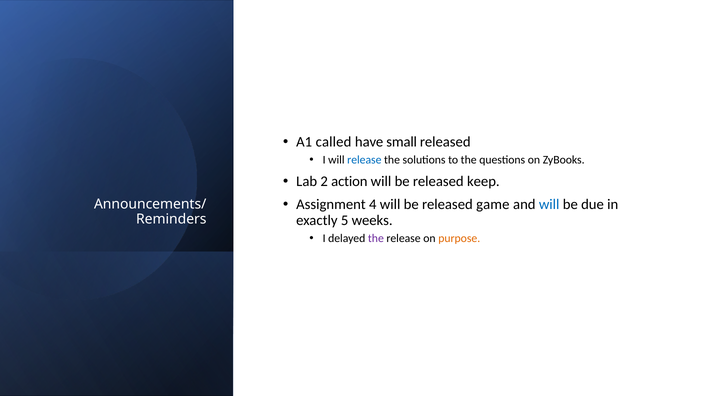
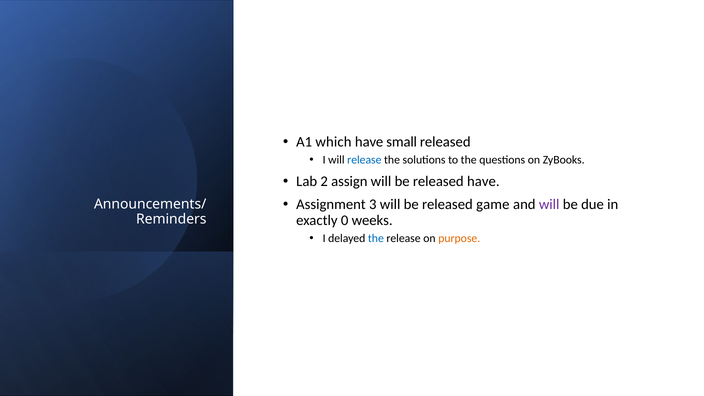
called: called -> which (334, 142)
action: action -> assign (349, 181)
released keep: keep -> have (483, 181)
4: 4 -> 3 (373, 205)
will colour: blue -> purple (549, 205)
5: 5 -> 0 (345, 221)
the colour: purple -> blue (376, 238)
